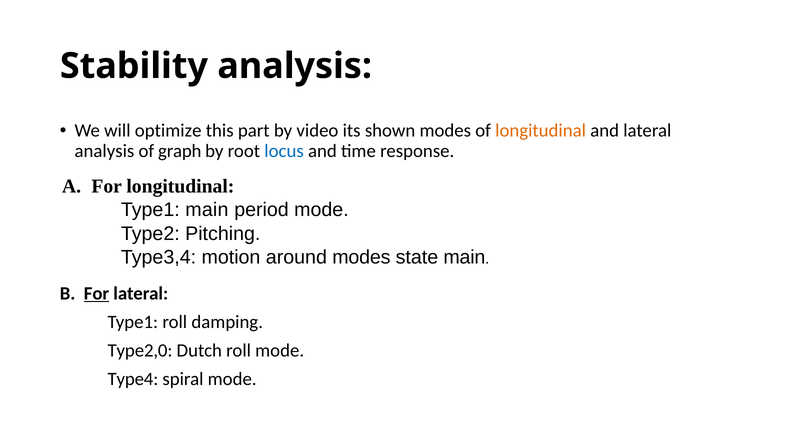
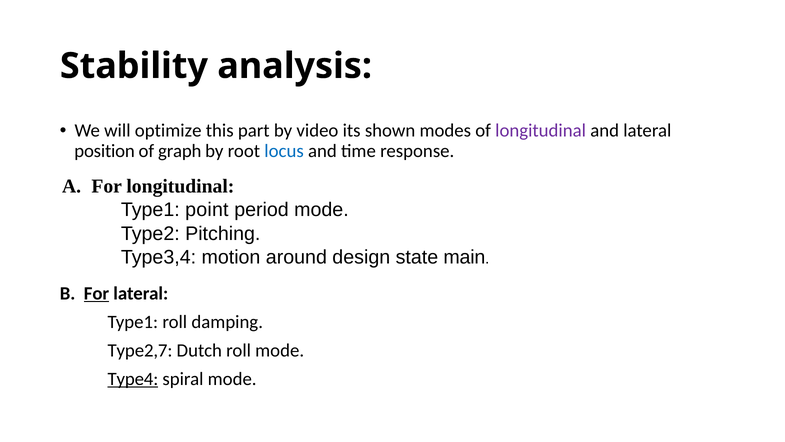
longitudinal colour: orange -> purple (541, 131)
analysis: analysis -> position (105, 151)
Type1 main: main -> point (207, 210)
around modes: modes -> design (361, 257)
Type2,0: Type2,0 -> Type2,7 (140, 350)
Type4 underline: none -> present (133, 379)
